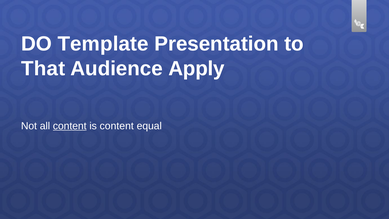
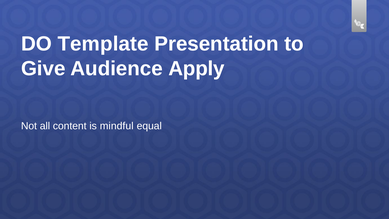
That: That -> Give (43, 68)
content underline: present -> none (70, 126)
is content: content -> mindful (117, 126)
